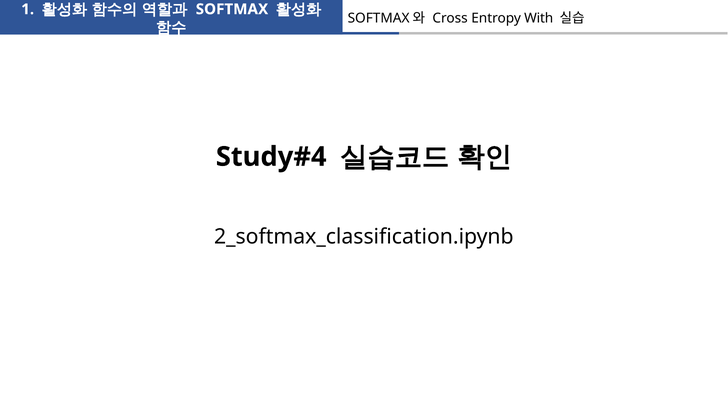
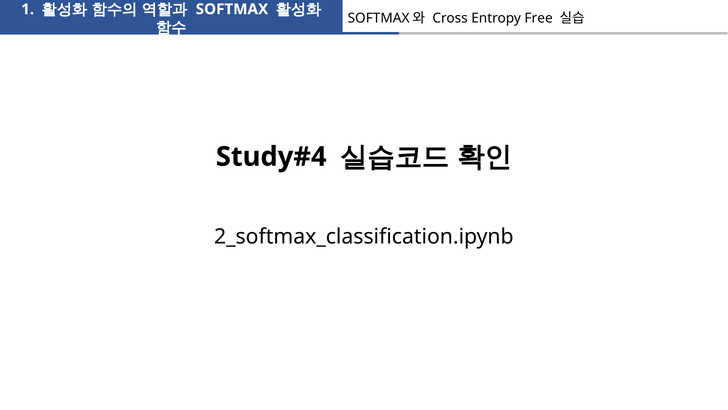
With: With -> Free (539, 18)
